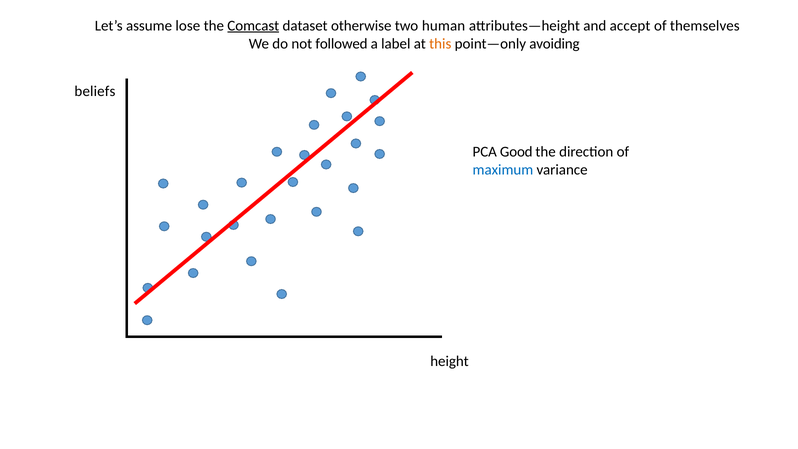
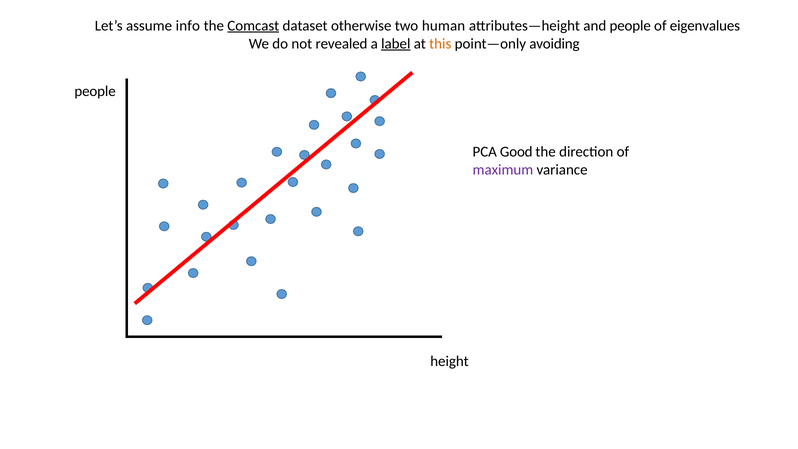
lose: lose -> info (188, 26)
and accept: accept -> people (630, 26)
themselves: themselves -> eigenvalues (705, 26)
followed: followed -> revealed (342, 44)
label underline: none -> present (396, 44)
beliefs: beliefs -> people (95, 91)
maximum colour: blue -> purple (503, 170)
